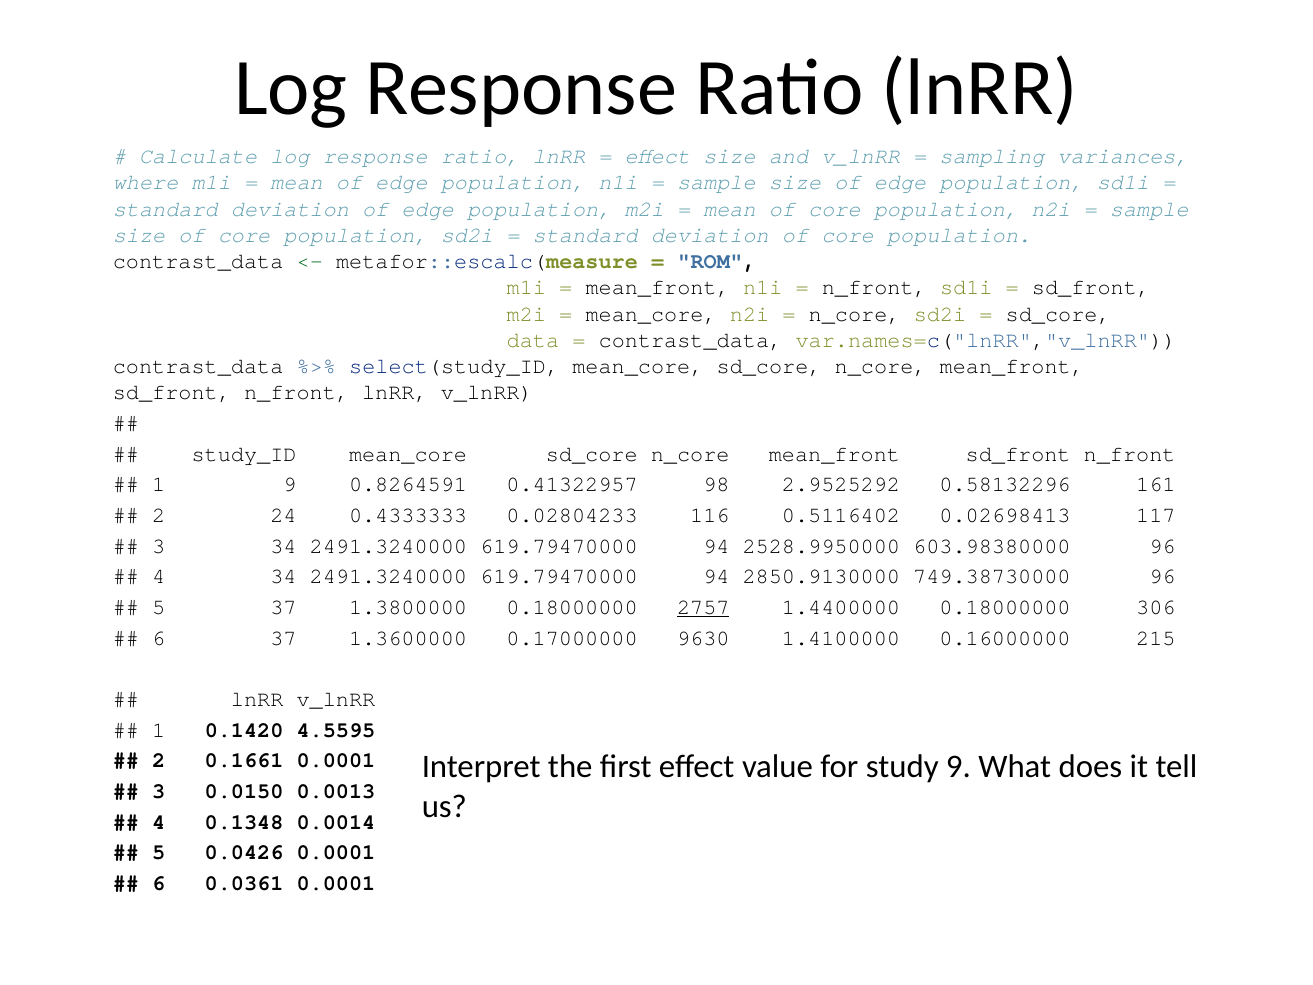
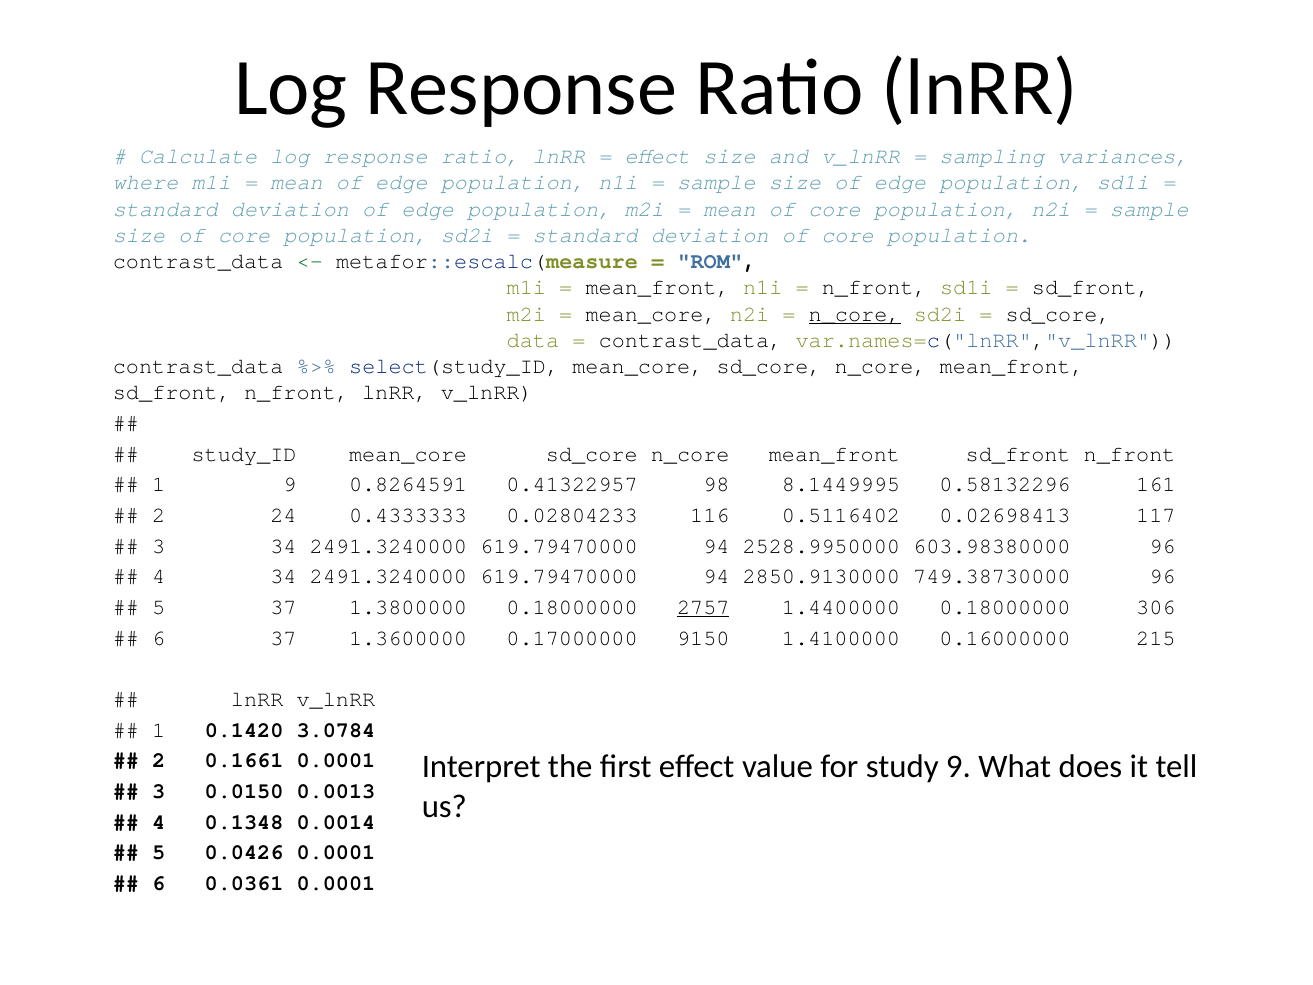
n_core underline: none -> present (855, 314)
2.9525292: 2.9525292 -> 8.1449995 (841, 485)
9630: 9630 -> 9150 (703, 638)
4.5595: 4.5595 -> 3.0784 (336, 730)
